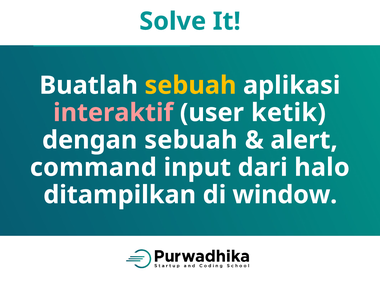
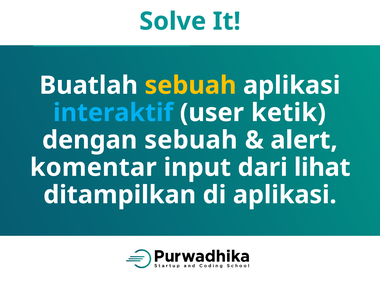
interaktif colour: pink -> light blue (113, 113)
command: command -> komentar (93, 167)
halo: halo -> lihat (322, 167)
di window: window -> aplikasi (285, 195)
